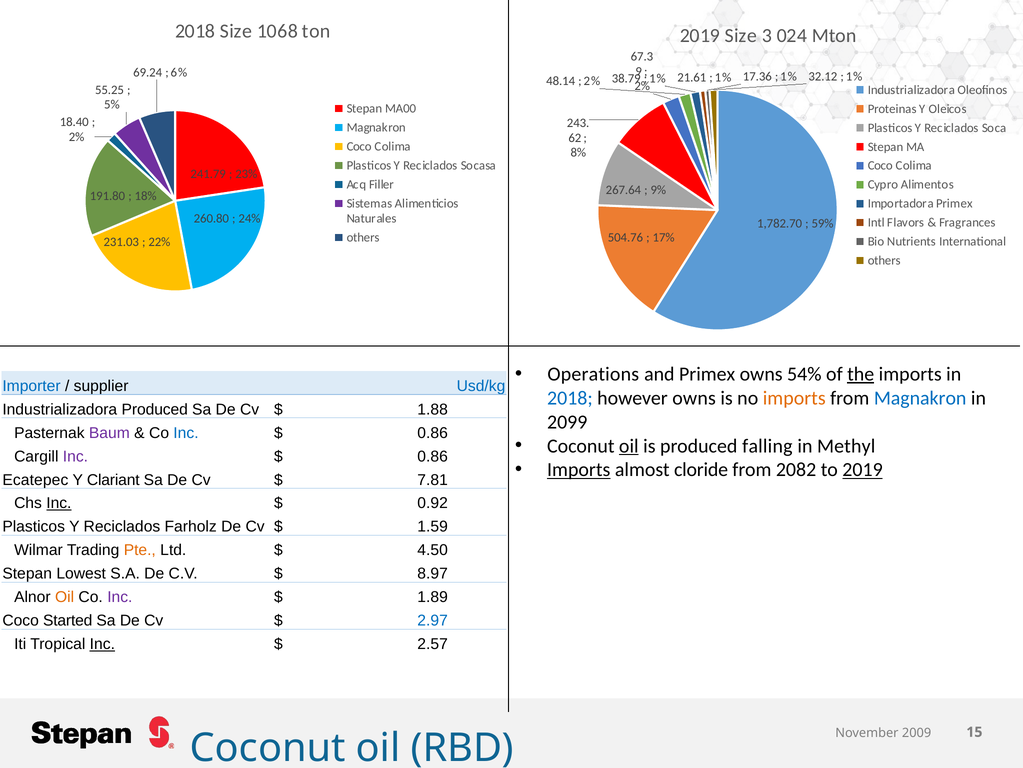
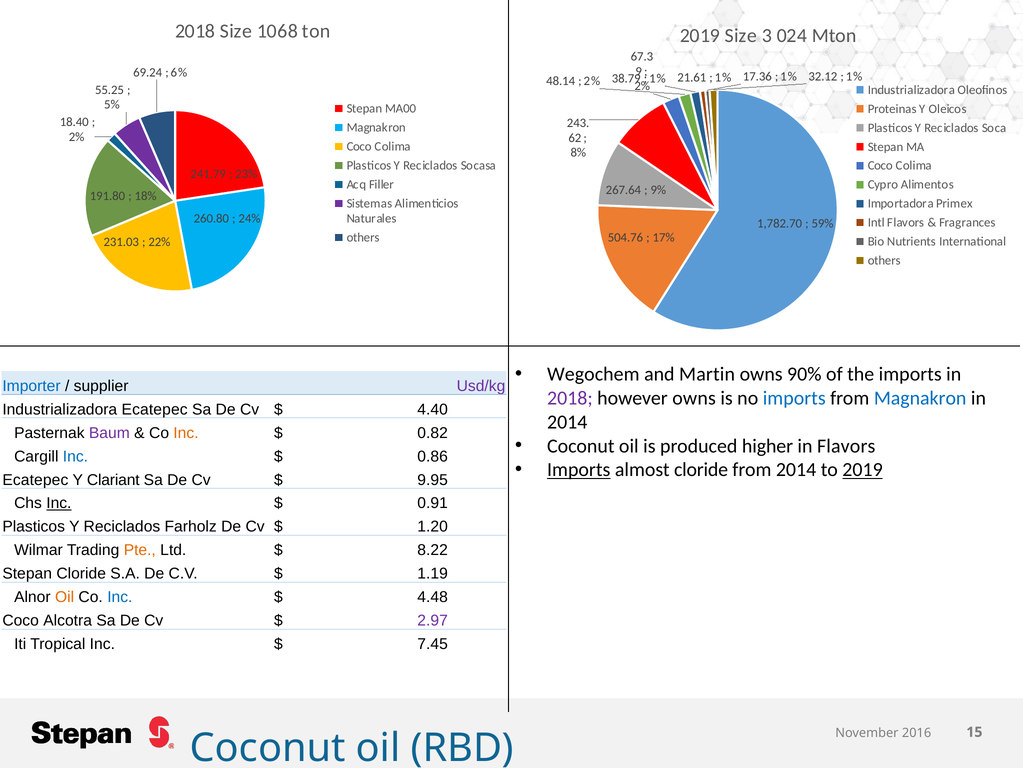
Operations: Operations -> Wegochem (593, 374)
and Primex: Primex -> Martin (707, 374)
54%: 54% -> 90% (804, 374)
the underline: present -> none (861, 374)
Usd/kg colour: blue -> purple (481, 386)
2018 colour: blue -> purple (570, 398)
imports colour: orange -> blue (794, 398)
Industrializadora Produced: Produced -> Ecatepec (155, 409)
1.88: 1.88 -> 4.40 (433, 409)
2099: 2099 -> 2014 (567, 422)
Inc colour: blue -> orange (186, 433)
0.86: 0.86 -> 0.82 (433, 433)
oil underline: present -> none (629, 446)
falling: falling -> higher (768, 446)
in Methyl: Methyl -> Flavors (846, 446)
Inc colour: purple -> blue (75, 456)
from 2082: 2082 -> 2014 (796, 469)
7.81: 7.81 -> 9.95 (433, 479)
0.92: 0.92 -> 0.91 (433, 503)
1.59: 1.59 -> 1.20 (433, 526)
4.50: 4.50 -> 8.22 (433, 550)
Stepan Lowest: Lowest -> Cloride (81, 573)
8.97: 8.97 -> 1.19 (433, 573)
Inc colour: purple -> blue (120, 597)
1.89: 1.89 -> 4.48 (433, 597)
Started: Started -> Alcotra (68, 620)
2.97 colour: blue -> purple (433, 620)
Inc underline: present -> none (102, 643)
2.57: 2.57 -> 7.45 (433, 643)
2009: 2009 -> 2016 (917, 732)
